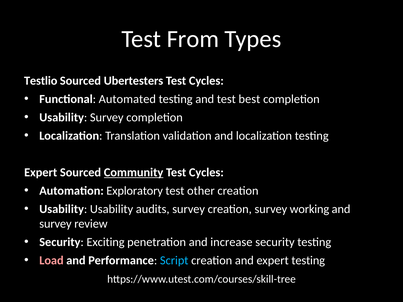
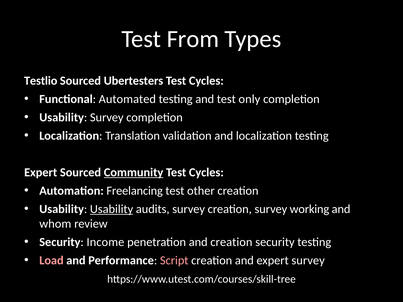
best: best -> only (249, 99)
Exploratory: Exploratory -> Freelancing (135, 191)
Usability underline: none -> present (112, 209)
survey: survey -> whom (55, 224)
Exciting: Exciting -> Income (105, 242)
and increase: increase -> creation (231, 242)
Script colour: light blue -> pink (174, 261)
expert testing: testing -> survey (308, 261)
